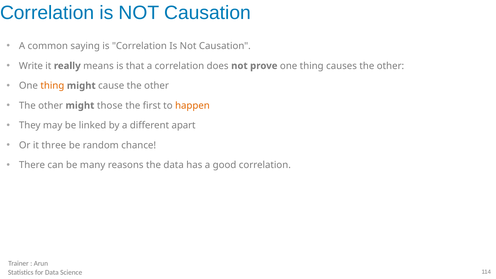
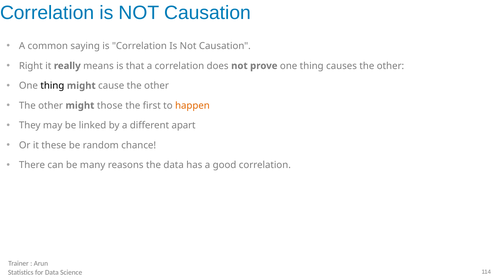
Write: Write -> Right (31, 66)
thing colour: orange -> black (52, 86)
three: three -> these (54, 145)
